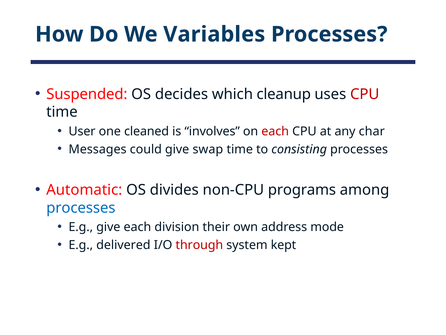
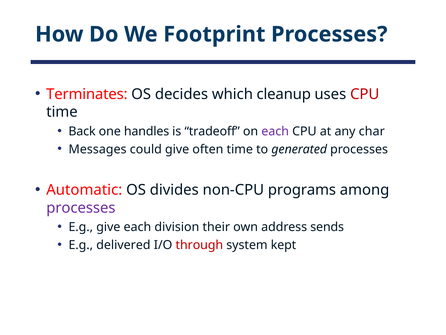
Variables: Variables -> Footprint (214, 34)
Suspended: Suspended -> Terminates (87, 94)
User: User -> Back (82, 131)
cleaned: cleaned -> handles (147, 131)
involves: involves -> tradeoff (212, 131)
each colour: red -> purple (275, 131)
swap: swap -> often (208, 149)
consisting: consisting -> generated (299, 149)
processes colour: blue -> purple (81, 208)
mode: mode -> sends (327, 227)
